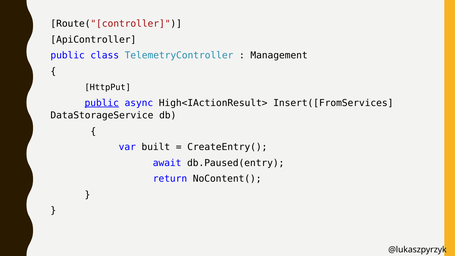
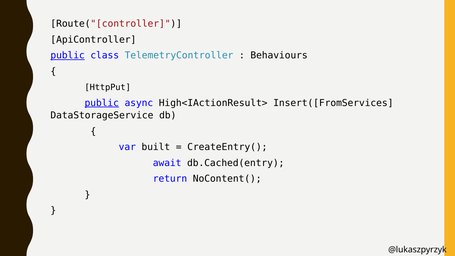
public underline: none -> present (68, 55)
Management: Management -> Behaviours (279, 55)
db.Paused(entry: db.Paused(entry -> db.Cached(entry (236, 163)
